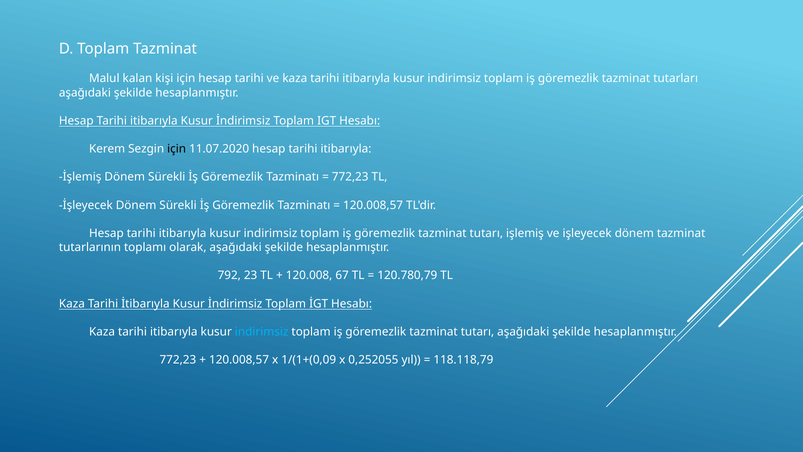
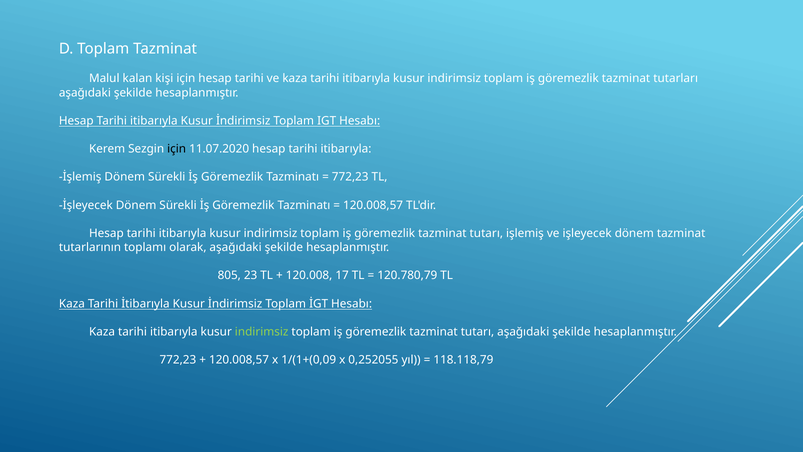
792: 792 -> 805 (229, 275)
67: 67 -> 17 (342, 275)
indirimsiz colour: light blue -> light green (262, 332)
